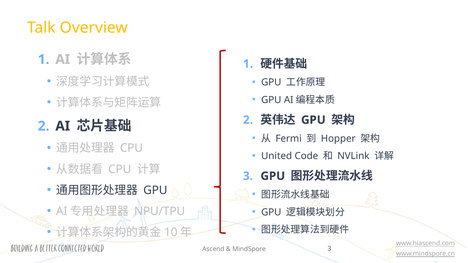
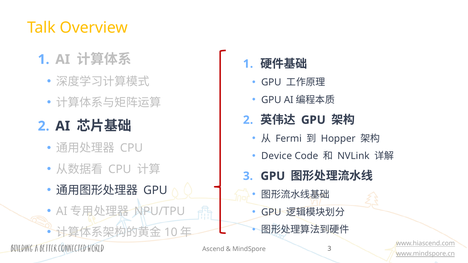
United: United -> Device (277, 156)
